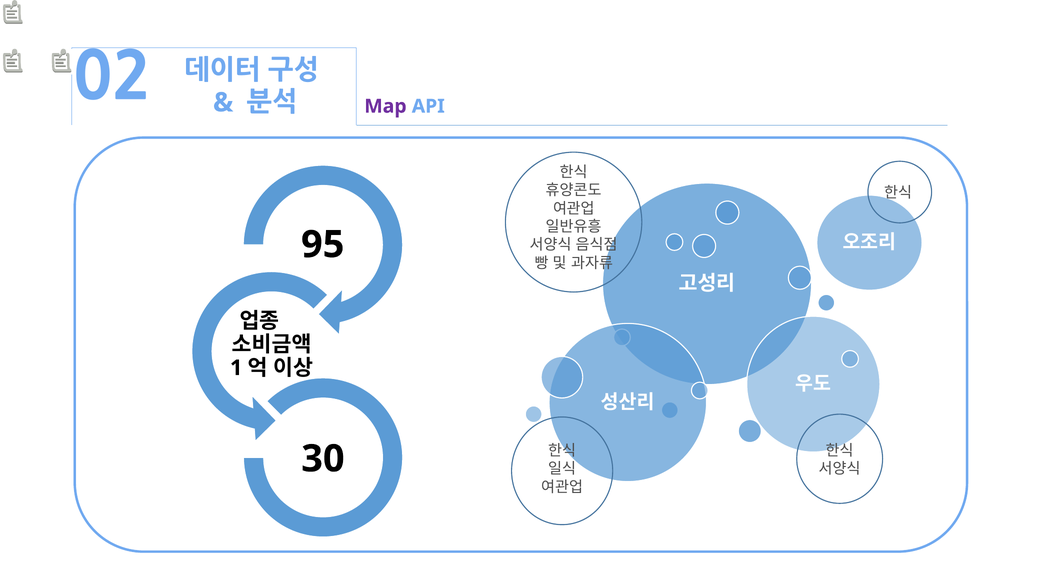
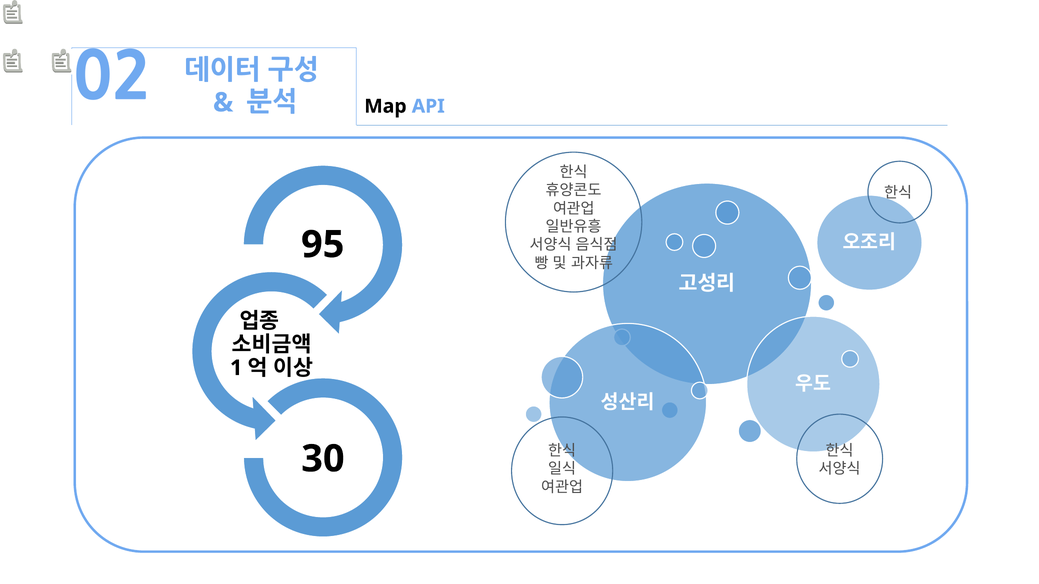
Map colour: purple -> black (385, 106)
